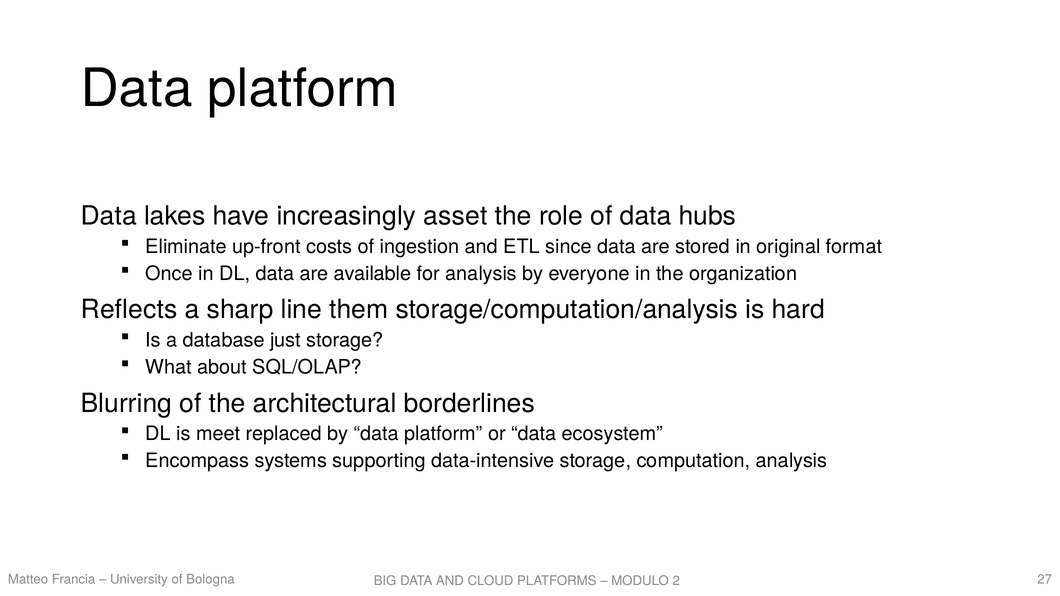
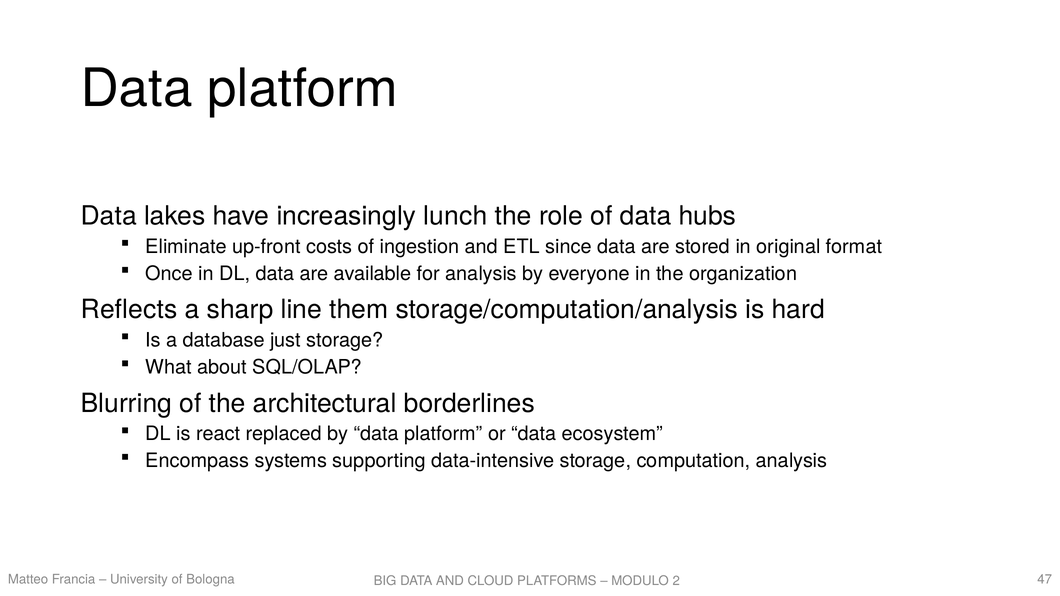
asset: asset -> lunch (455, 216)
meet: meet -> react (218, 434)
27: 27 -> 47 (1045, 580)
